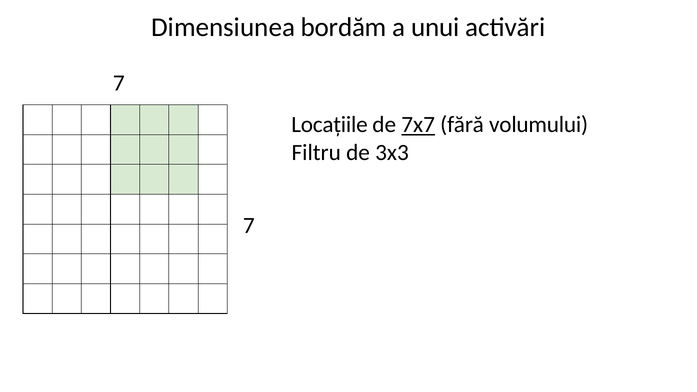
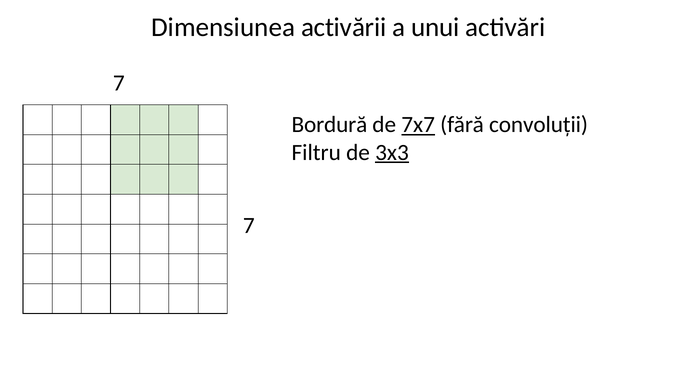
bordăm: bordăm -> activării (344, 27)
Locațiile: Locațiile -> Bordură (329, 125)
volumului: volumului -> convoluții (539, 125)
3x3 underline: none -> present (392, 152)
